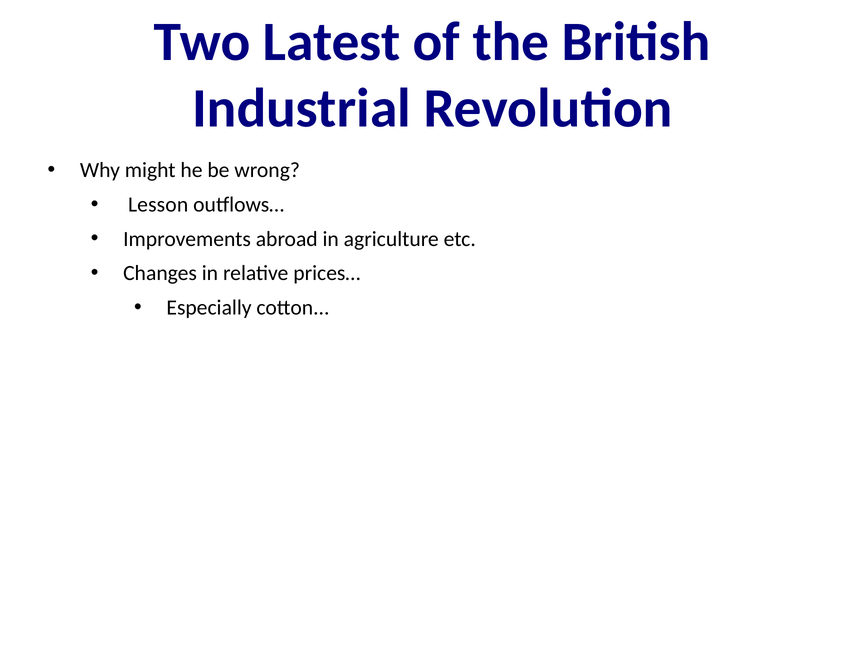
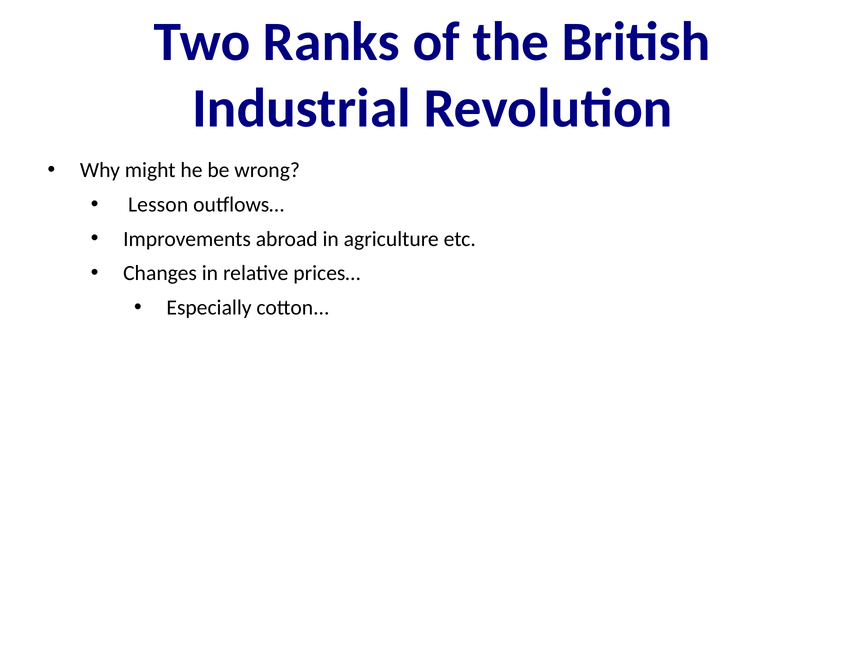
Latest: Latest -> Ranks (332, 42)
